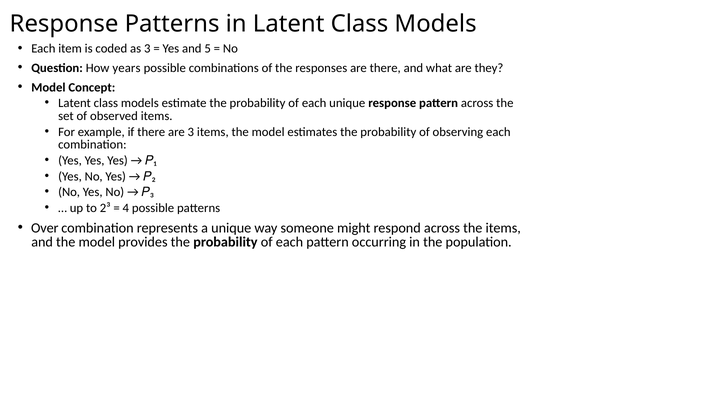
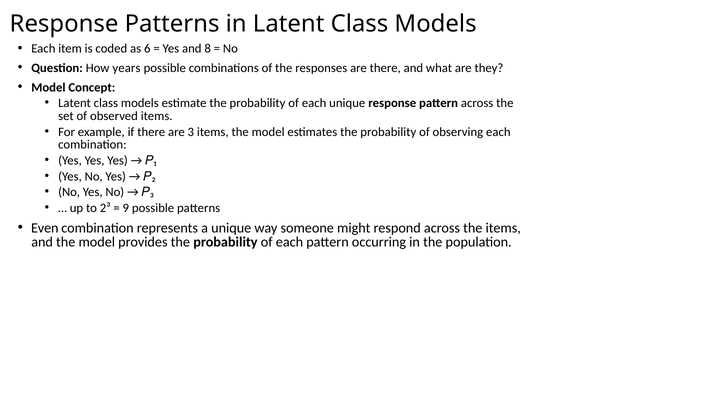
as 3: 3 -> 6 (147, 49)
5: 5 -> 8 (208, 49)
4: 4 -> 9 (126, 208)
Over: Over -> Even (45, 228)
